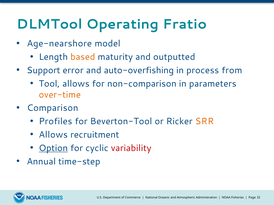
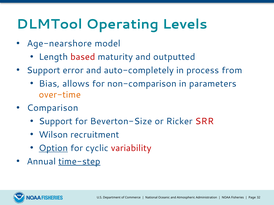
Fratio: Fratio -> Levels (185, 24)
based colour: orange -> red (83, 57)
auto-overfishing: auto-overfishing -> auto-completely (139, 70)
Tool: Tool -> Bias (49, 84)
Profiles: Profiles -> Support (56, 122)
Beverton-Tool: Beverton-Tool -> Beverton-Size (121, 122)
SRR colour: orange -> red (204, 122)
Allows: Allows -> Wilson (53, 135)
time-step underline: none -> present (79, 162)
